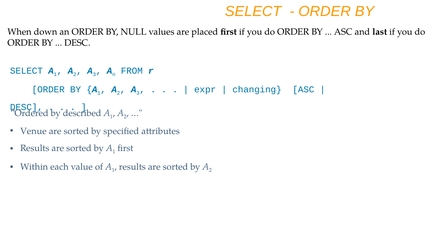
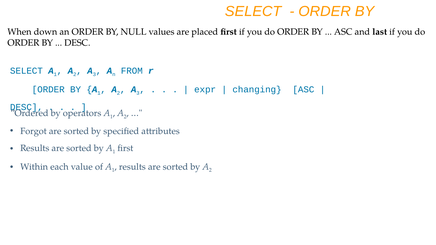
described: described -> operators (82, 113)
Venue: Venue -> Forgot (33, 131)
